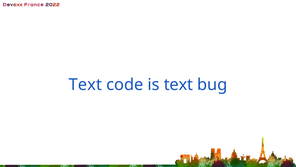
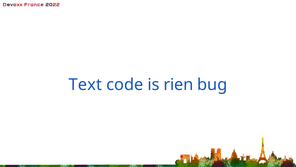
is text: text -> rien (178, 84)
